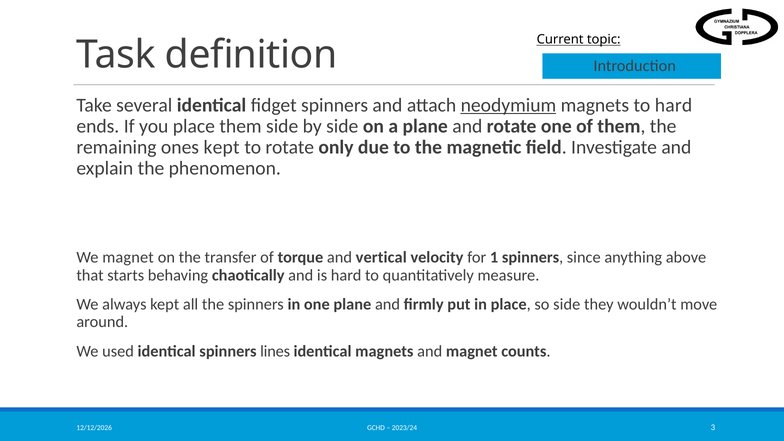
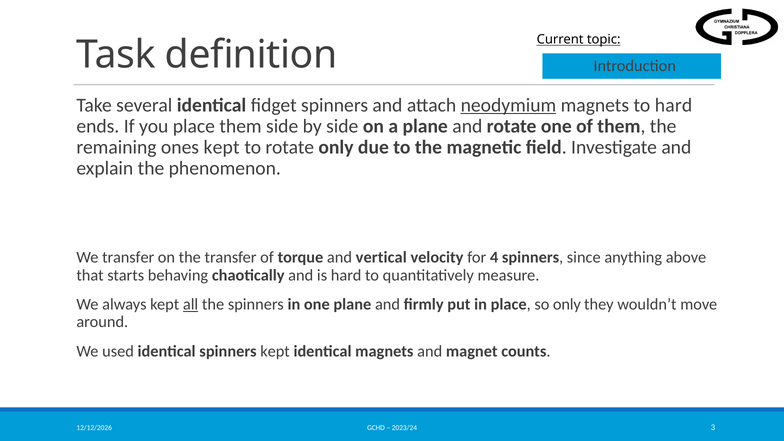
We magnet: magnet -> transfer (128, 258)
1: 1 -> 4 (494, 258)
all underline: none -> present (191, 304)
so side: side -> only (567, 304)
spinners lines: lines -> kept (275, 351)
